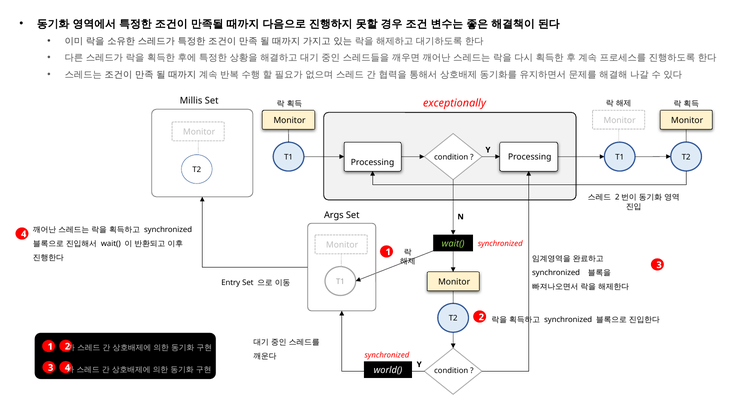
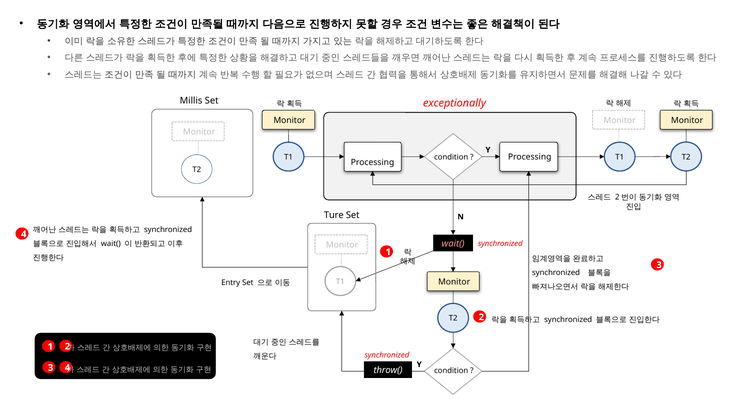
Args: Args -> Ture (334, 216)
wait( colour: light green -> pink (453, 244)
world(: world( -> throw( (388, 371)
